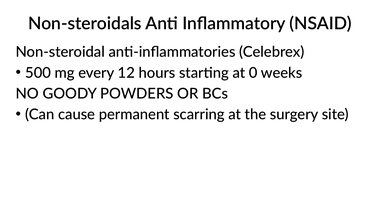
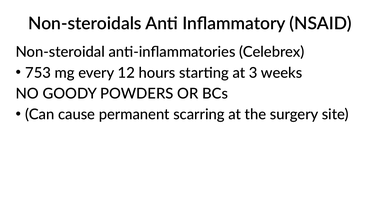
500: 500 -> 753 (38, 73)
0: 0 -> 3 (253, 73)
